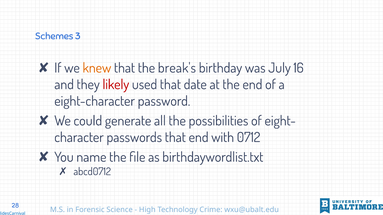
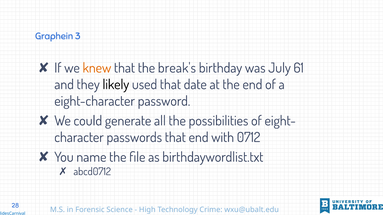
Schemes: Schemes -> Graphein (54, 36)
16: 16 -> 61 (299, 68)
likely colour: red -> black (116, 85)
